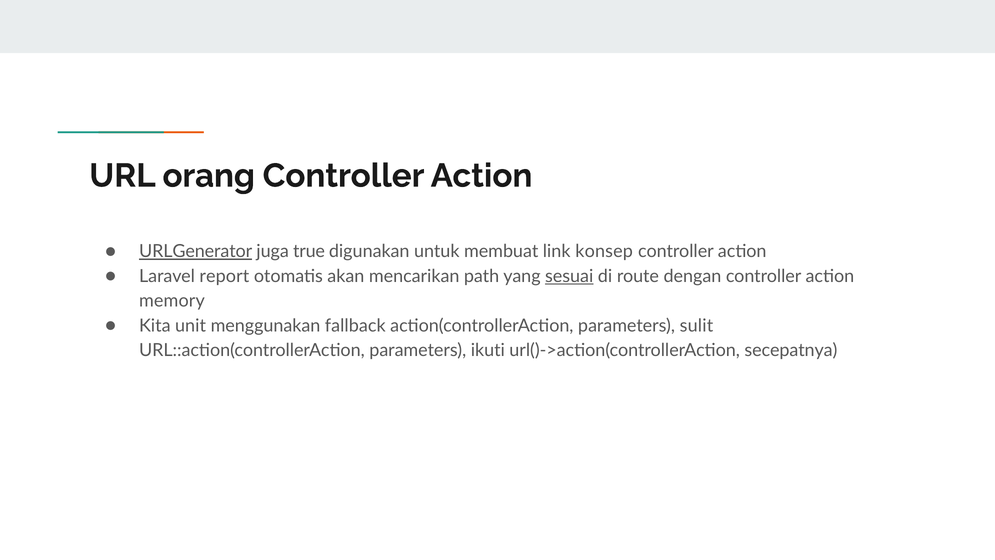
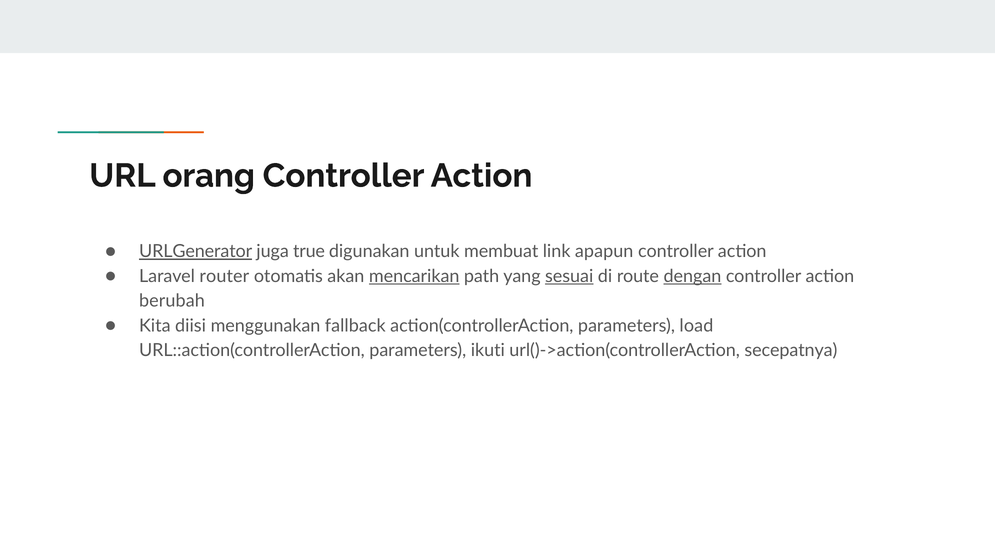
konsep: konsep -> apapun (604, 251)
report: report -> router (224, 276)
mencarikan underline: none -> present (414, 276)
dengan underline: none -> present (692, 276)
memory: memory -> berubah (172, 301)
unit: unit -> diisi (191, 325)
sulit: sulit -> load (696, 325)
